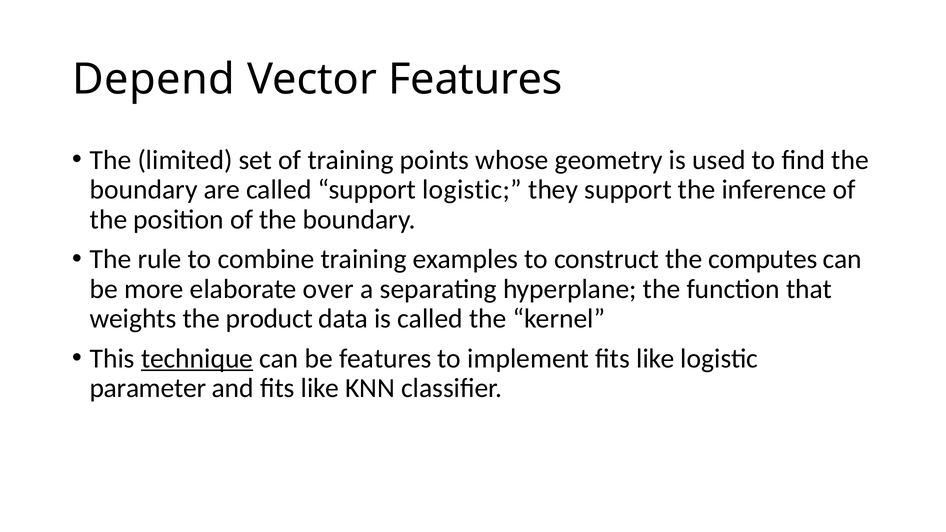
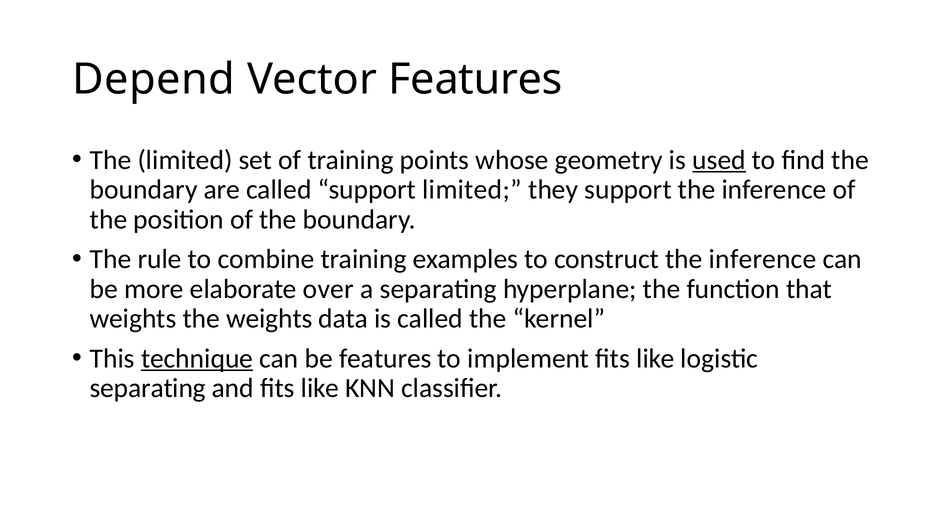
used underline: none -> present (719, 160)
support logistic: logistic -> limited (472, 190)
construct the computes: computes -> inference (763, 259)
the product: product -> weights (269, 319)
parameter: parameter -> separating (148, 388)
